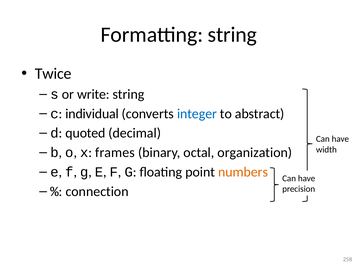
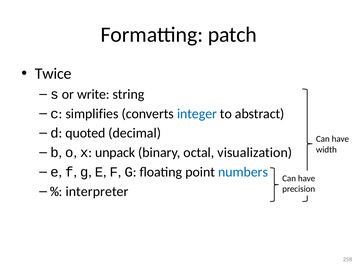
Formatting string: string -> patch (232, 35)
individual: individual -> simplifies (92, 114)
frames: frames -> unpack (115, 152)
organization: organization -> visualization (255, 152)
numbers colour: orange -> blue (243, 172)
connection: connection -> interpreter (97, 191)
